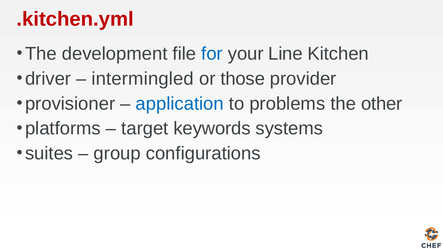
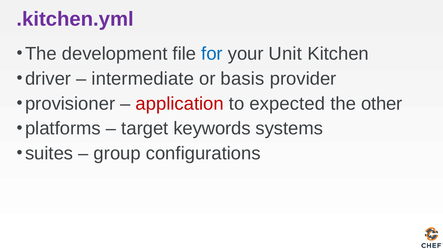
.kitchen.yml colour: red -> purple (75, 19)
Line: Line -> Unit (285, 54)
intermingled: intermingled -> intermediate (143, 79)
those: those -> basis (243, 79)
application colour: blue -> red (180, 104)
problems: problems -> expected (287, 104)
